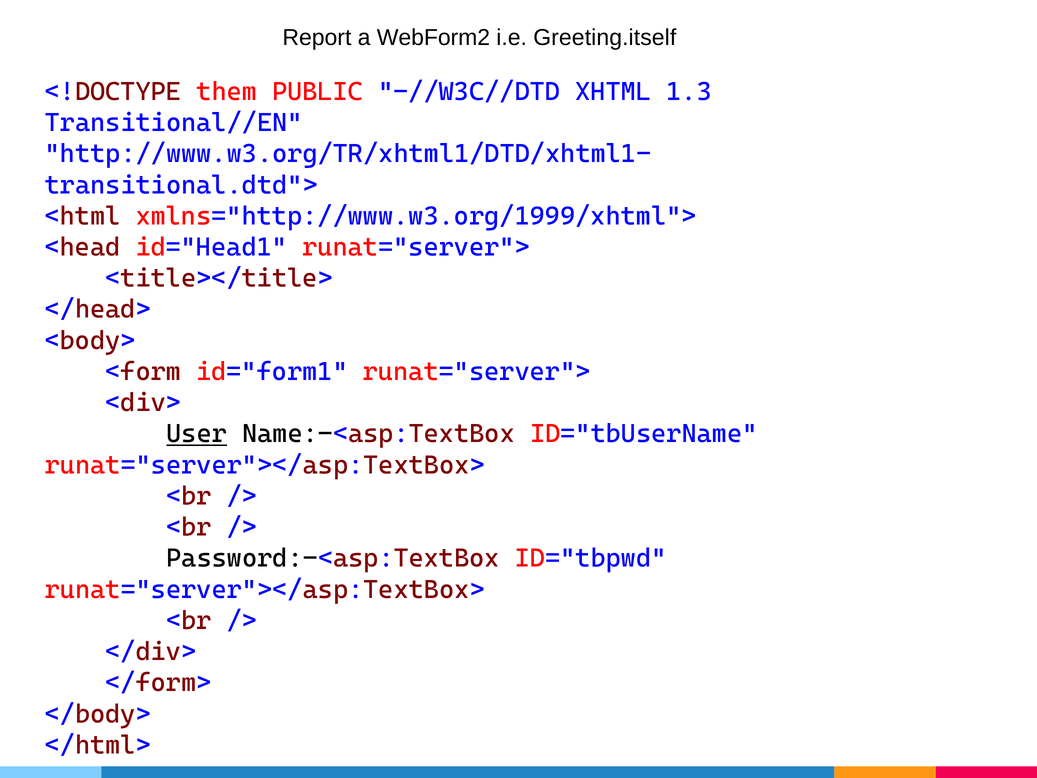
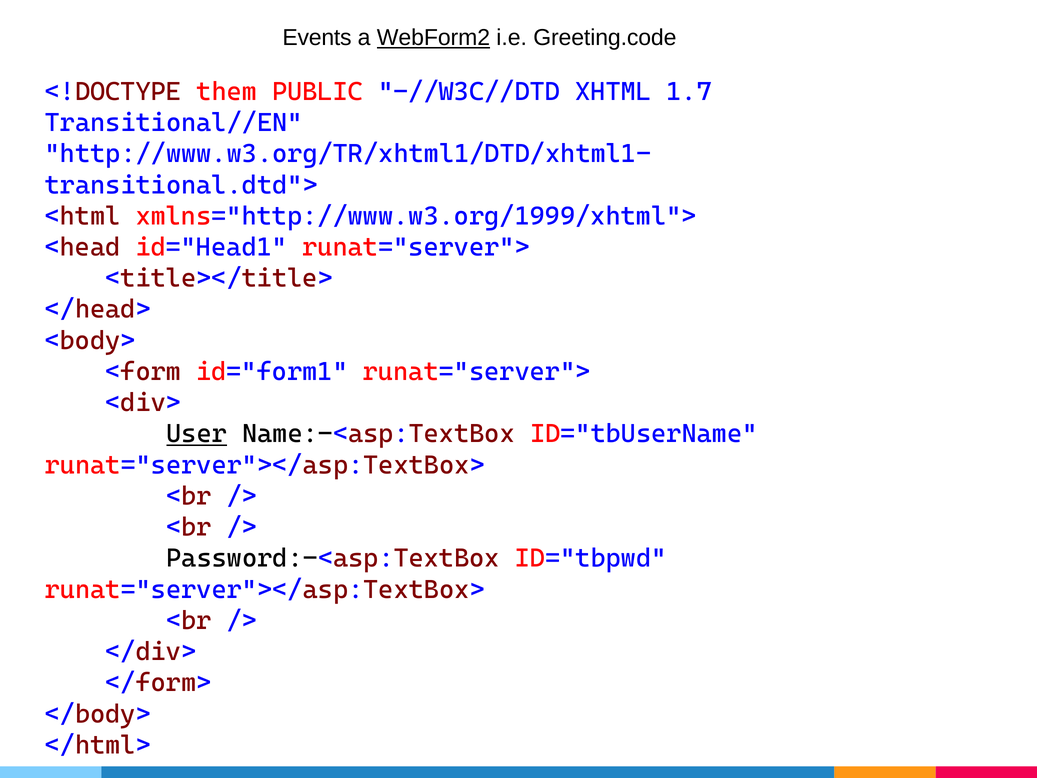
Report: Report -> Events (317, 38)
WebForm2 underline: none -> present (433, 38)
Greeting.itself: Greeting.itself -> Greeting.code (605, 38)
1.3: 1.3 -> 1.7 (689, 92)
